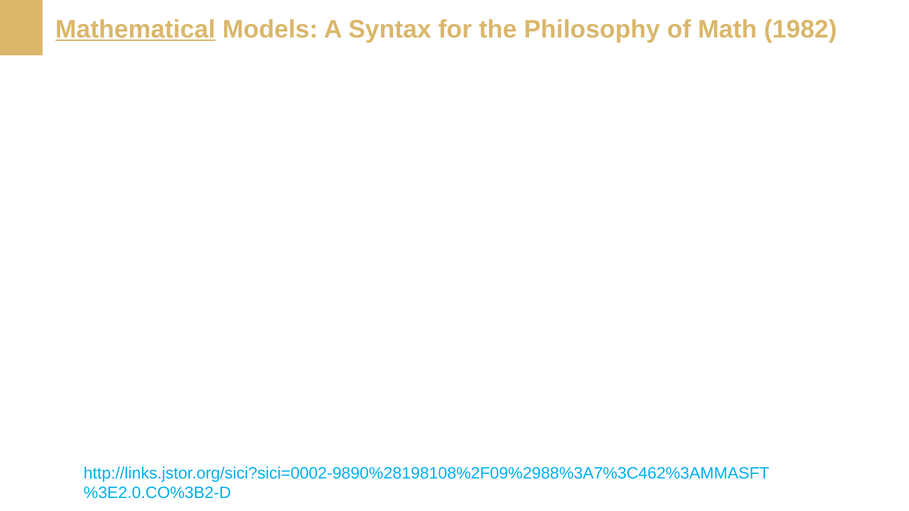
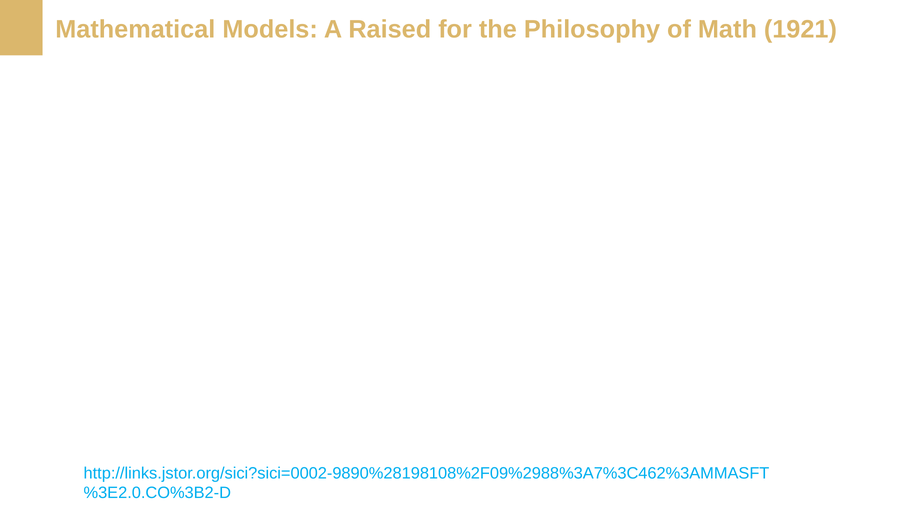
Mathematical underline: present -> none (135, 29)
Syntax: Syntax -> Raised (390, 29)
1982: 1982 -> 1921 (800, 29)
